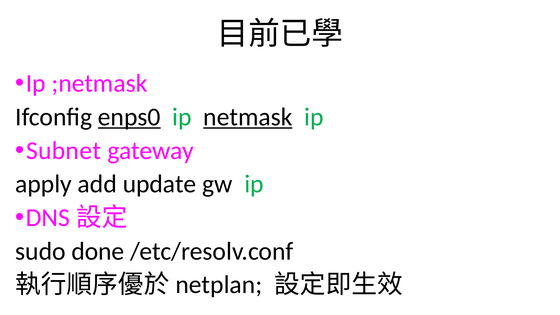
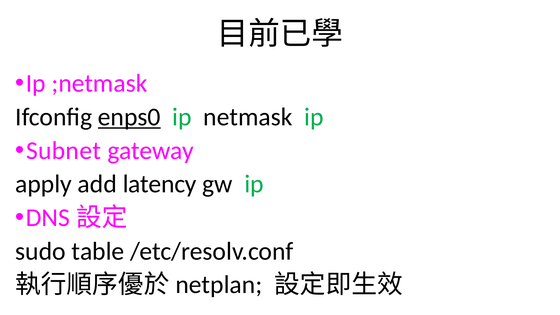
netmask underline: present -> none (248, 117)
update: update -> latency (160, 184)
done: done -> table (98, 251)
